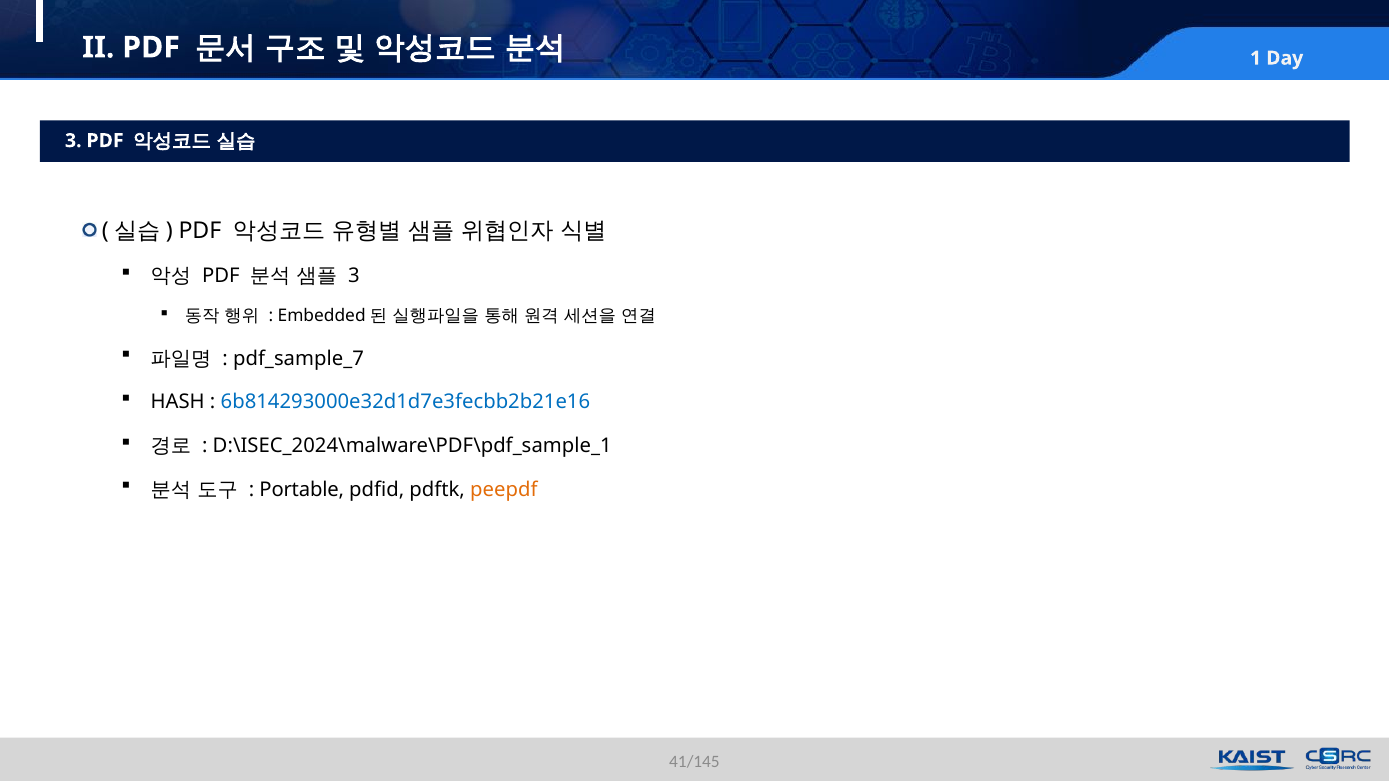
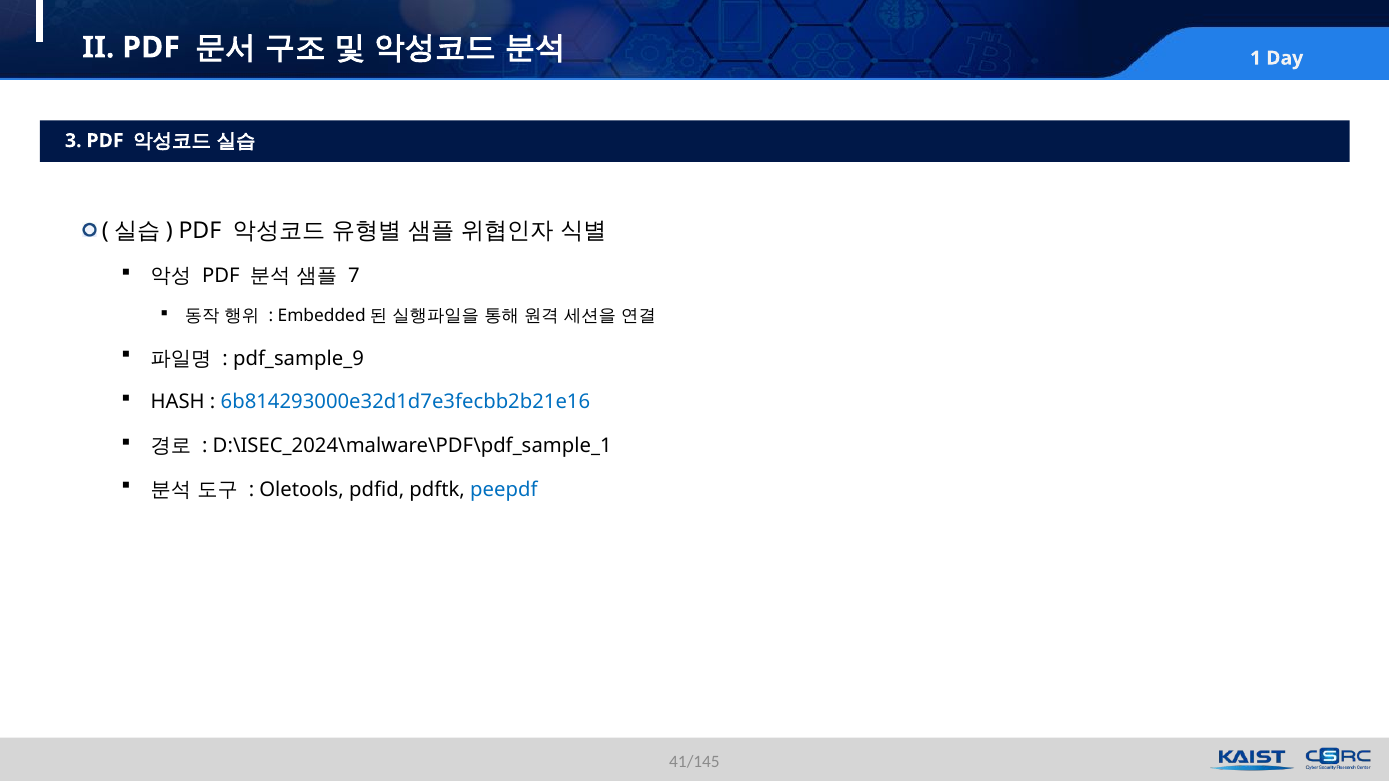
3: 3 -> 7 (354, 276)
pdf_sample_7: pdf_sample_7 -> pdf_sample_9 (298, 359)
Portable: Portable -> Oletools (302, 490)
peepdf colour: orange -> blue (504, 490)
